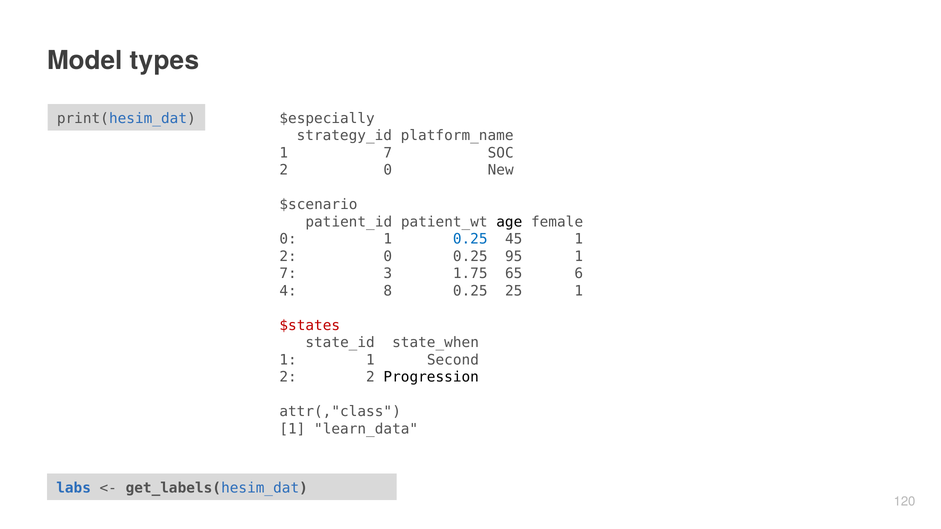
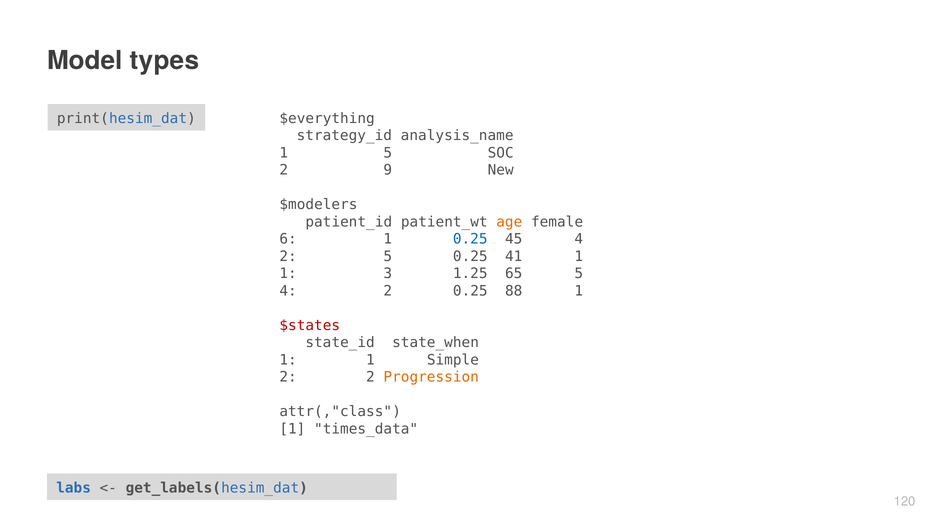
$especially: $especially -> $everything (327, 118)
platform_name: platform_name -> analysis_name (457, 136)
7: 7 -> 5 (388, 153)
0: 0 -> 9 (388, 170)
$scenario: $scenario -> $modelers (318, 205)
age colour: black -> orange (509, 222)
0: 0 -> 6 (288, 239)
45 1: 1 -> 4 (579, 239)
0: 0 -> 5 (388, 257)
95: 95 -> 41 (514, 257)
7: 7 -> 1 (288, 274)
1.75: 1.75 -> 1.25 (470, 274)
65 6: 6 -> 5 (579, 274)
8: 8 -> 2 (388, 291)
25: 25 -> 88 (514, 291)
Second: Second -> Simple (453, 360)
Progression colour: black -> orange (431, 377)
learn_data: learn_data -> times_data (366, 429)
